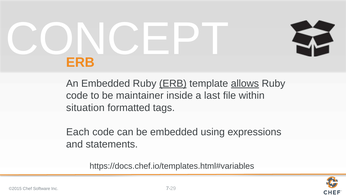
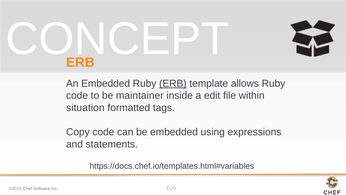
allows underline: present -> none (245, 83)
last: last -> edit (212, 95)
Each: Each -> Copy (78, 132)
